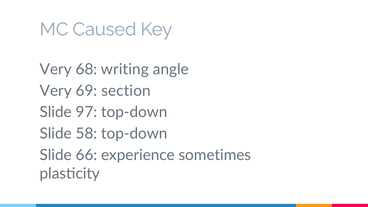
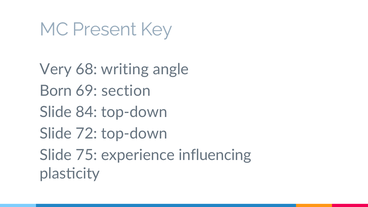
Caused: Caused -> Present (104, 29)
Very: Very -> Born (56, 91)
97: 97 -> 84 (86, 112)
58: 58 -> 72 (86, 134)
66: 66 -> 75 (86, 155)
sometimes: sometimes -> influencing (215, 155)
